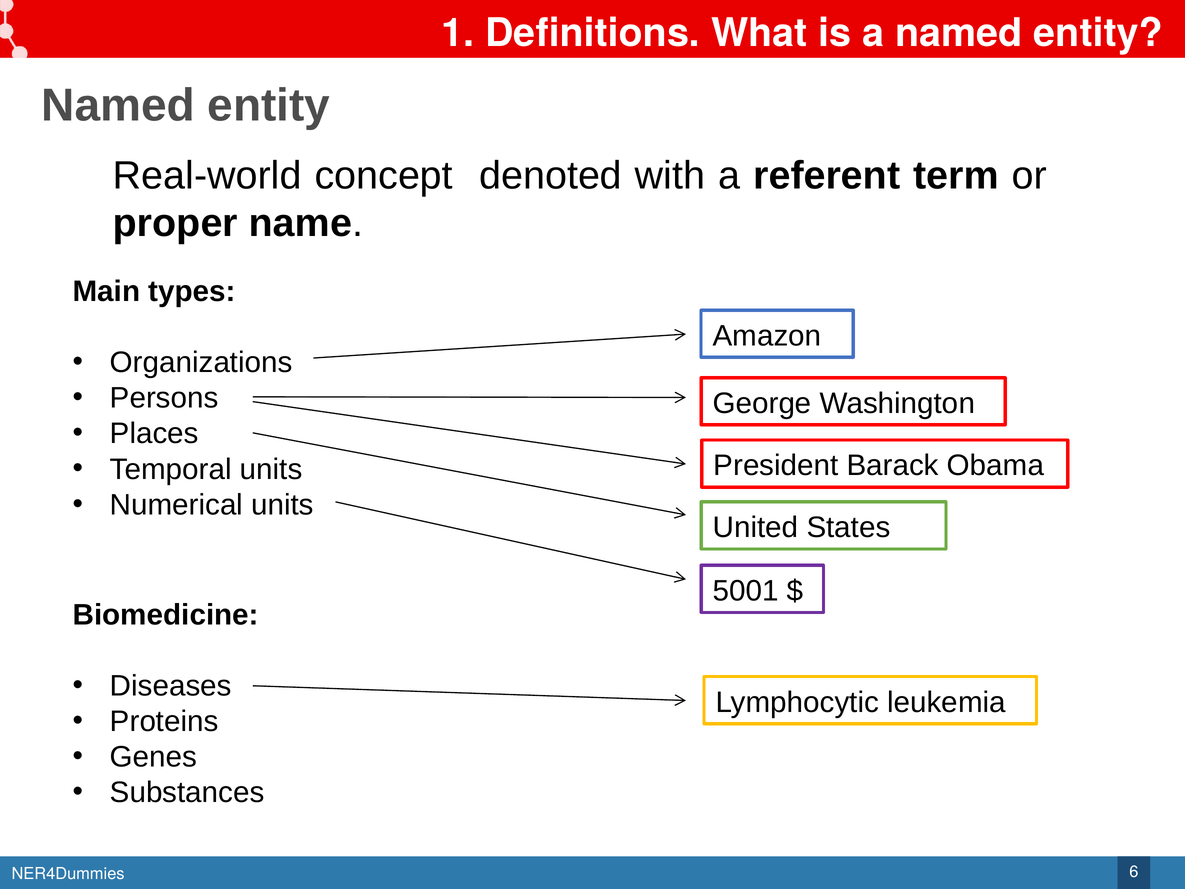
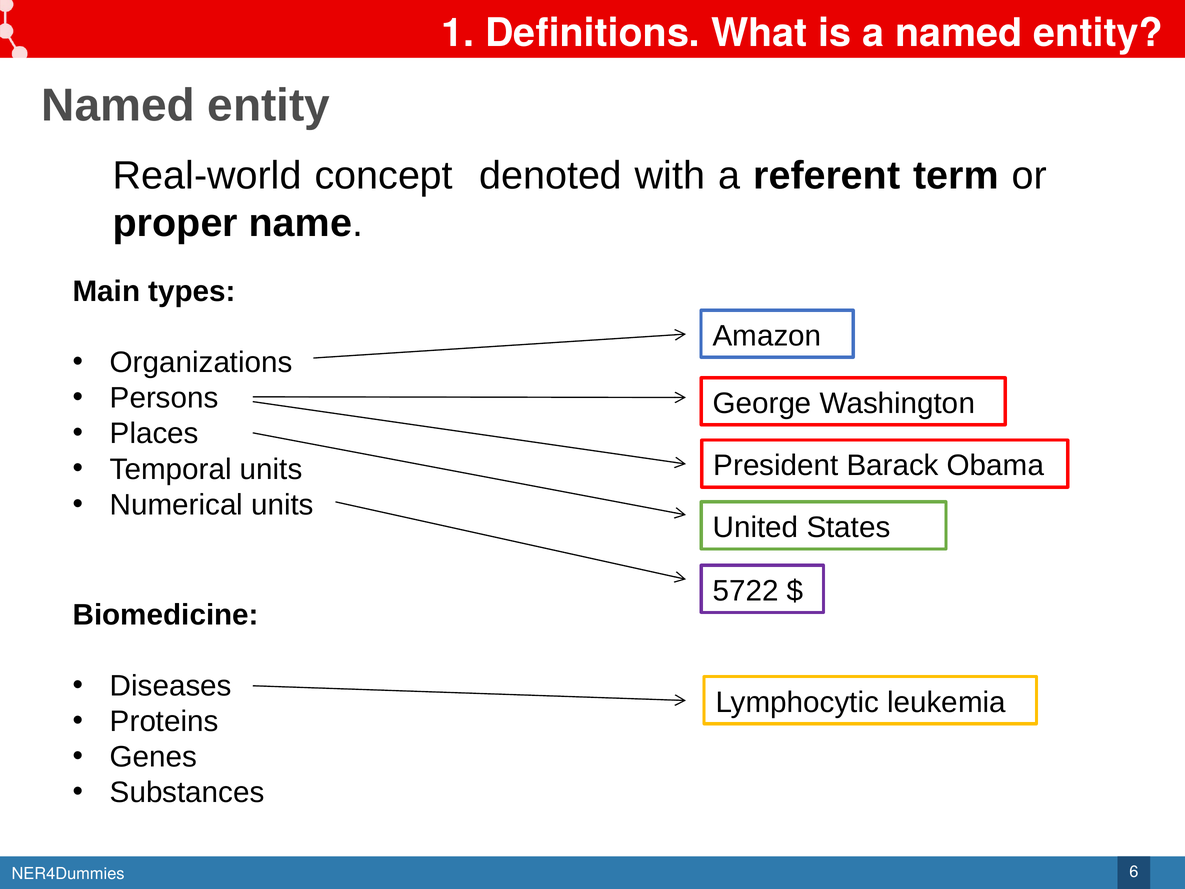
5001: 5001 -> 5722 (746, 591)
